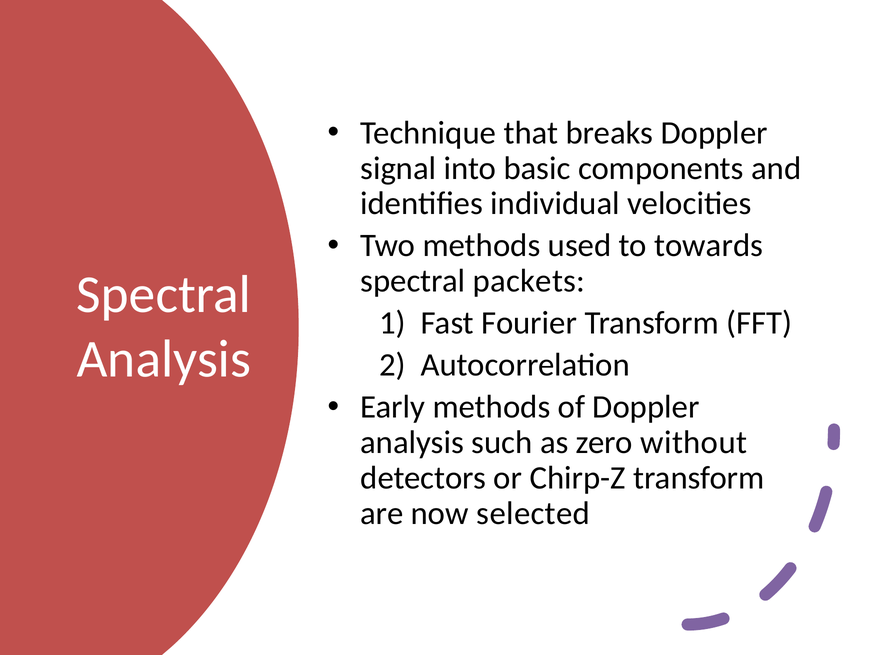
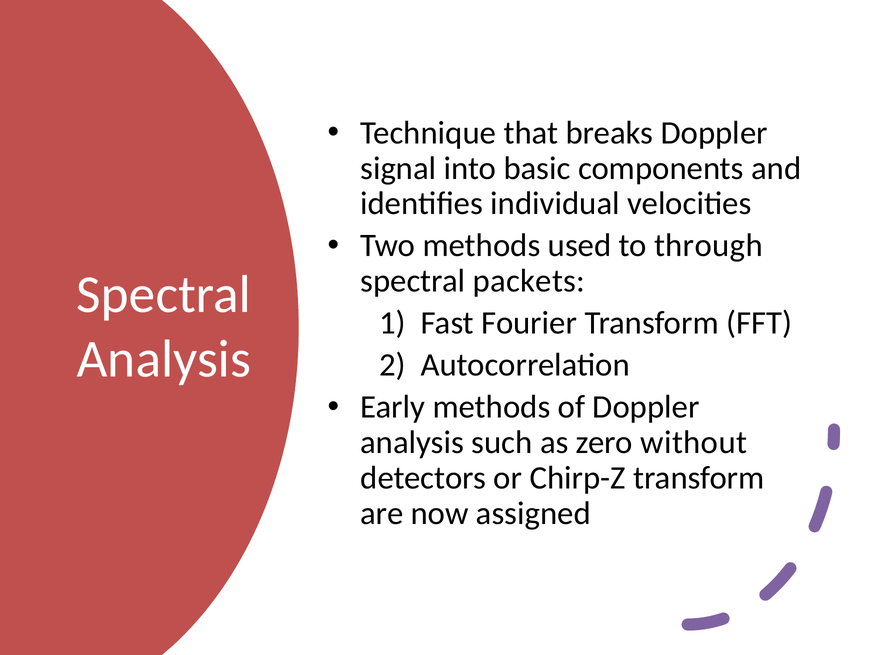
towards: towards -> through (708, 246)
selected: selected -> assigned (533, 514)
